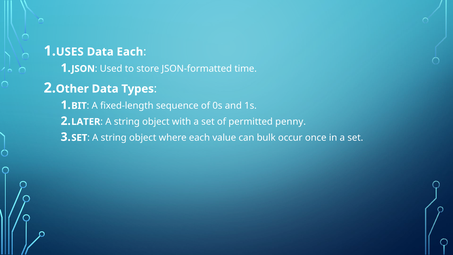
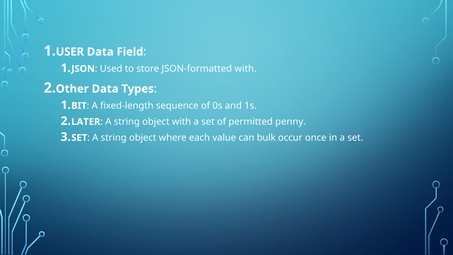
USES: USES -> USER (70, 52)
Data Each: Each -> Field (130, 52)
JSON-formatted time: time -> with (246, 69)
